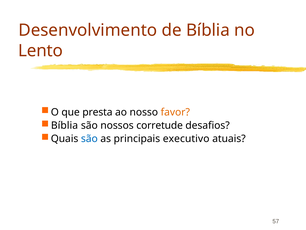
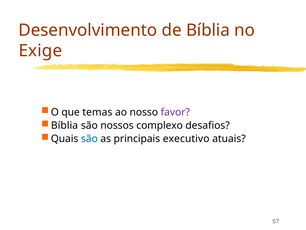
Lento: Lento -> Exige (40, 51)
presta: presta -> temas (97, 112)
favor colour: orange -> purple (175, 112)
corretude: corretude -> complexo (160, 125)
